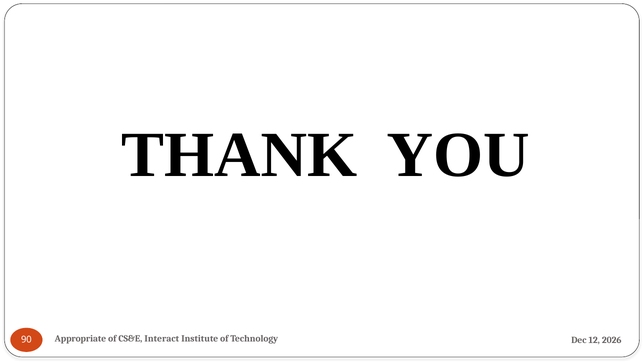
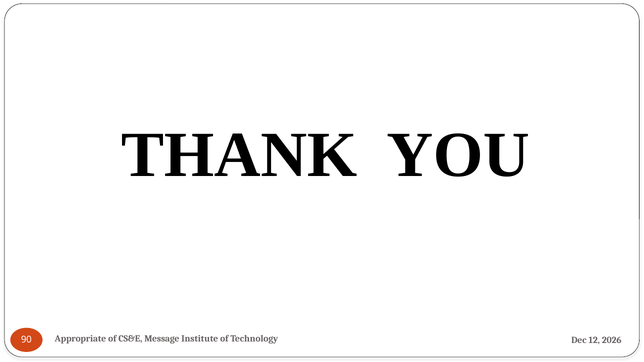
Interact: Interact -> Message (162, 339)
